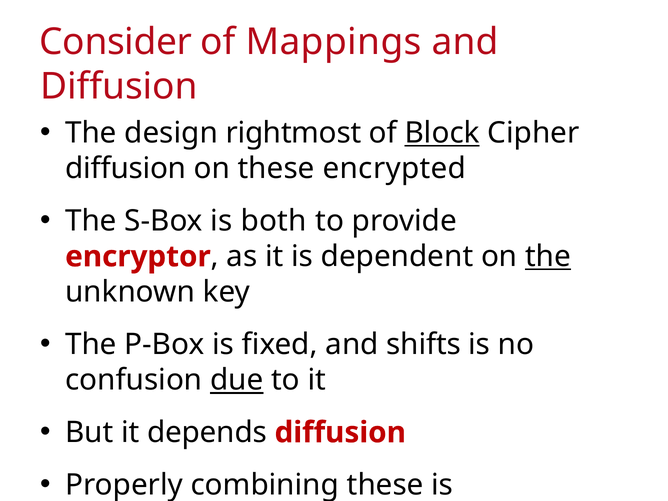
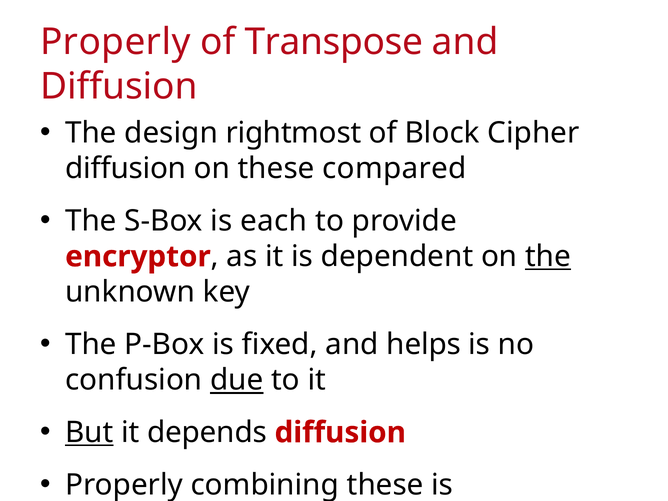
Consider: Consider -> Properly (115, 42)
Mappings: Mappings -> Transpose (334, 42)
Block underline: present -> none (442, 133)
encrypted: encrypted -> compared (394, 169)
both: both -> each (274, 221)
shifts: shifts -> helps (424, 345)
But underline: none -> present (89, 433)
